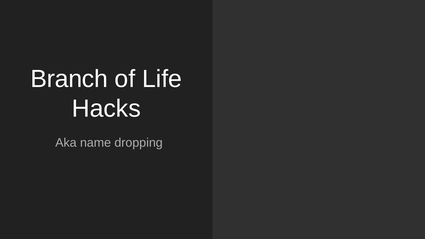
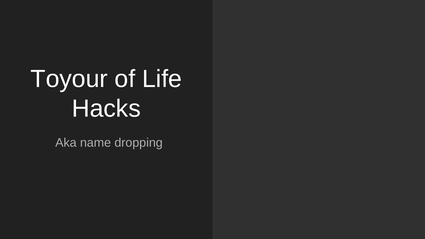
Branch: Branch -> Toyour (69, 79)
